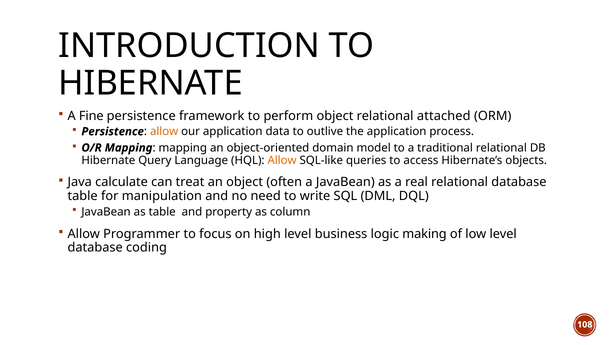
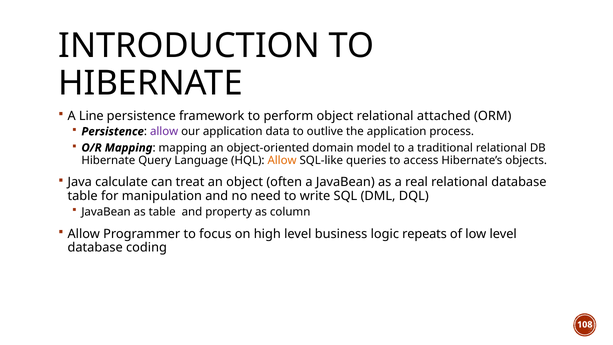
Fine: Fine -> Line (91, 116)
allow colour: orange -> purple (164, 131)
making: making -> repeats (425, 234)
